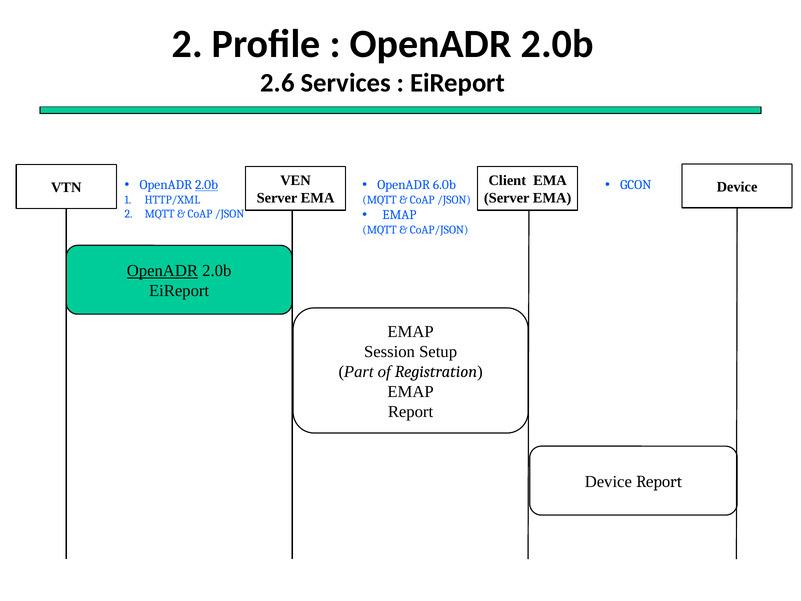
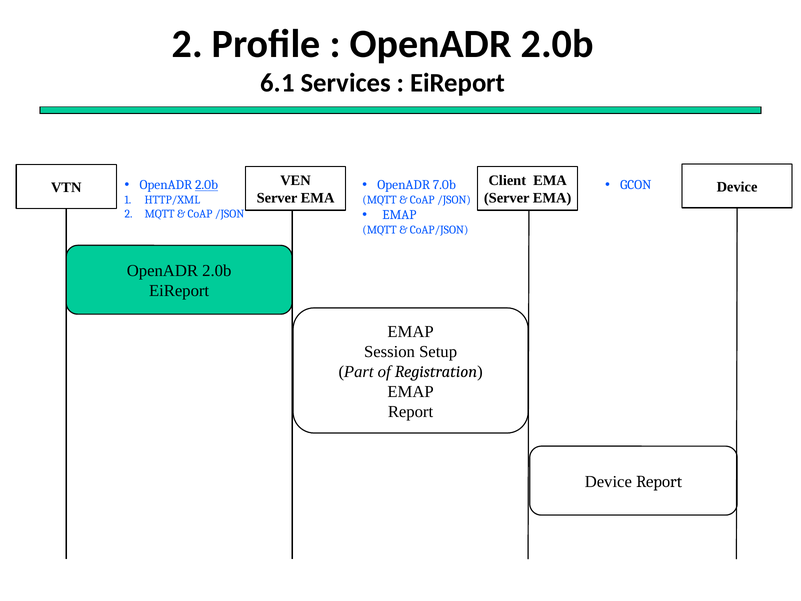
2.6: 2.6 -> 6.1 (278, 83)
6.0b: 6.0b -> 7.0b (444, 185)
OpenADR underline: present -> none (162, 271)
